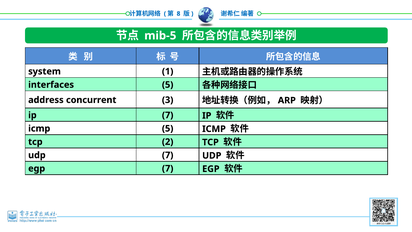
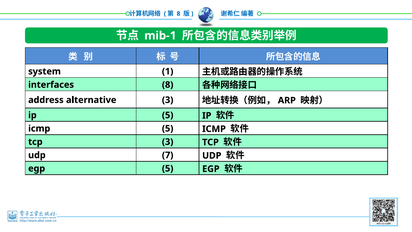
mib-5: mib-5 -> mib-1 (160, 36)
interfaces 5: 5 -> 8 (168, 85)
concurrent: concurrent -> alternative (91, 100)
ip 7: 7 -> 5 (168, 115)
tcp 2: 2 -> 3 (168, 142)
egp 7: 7 -> 5 (168, 168)
